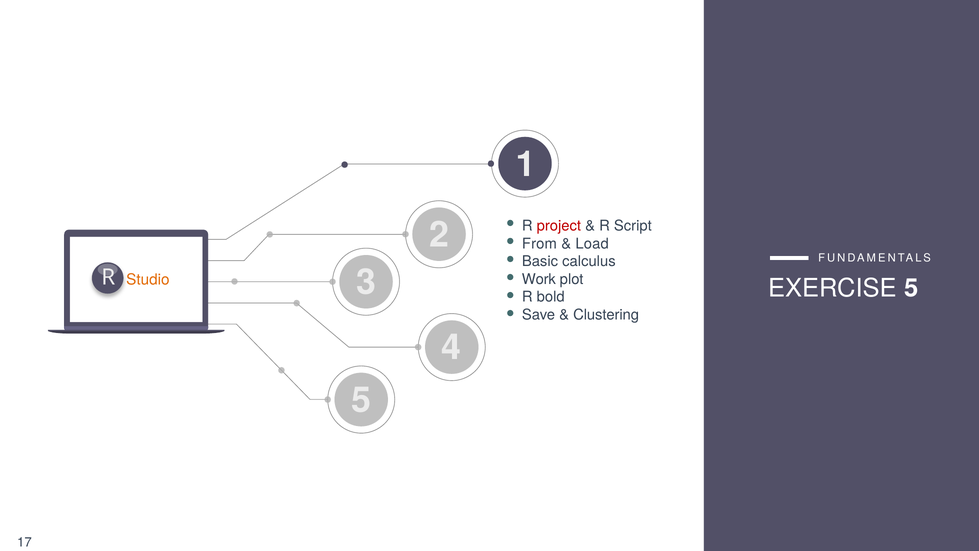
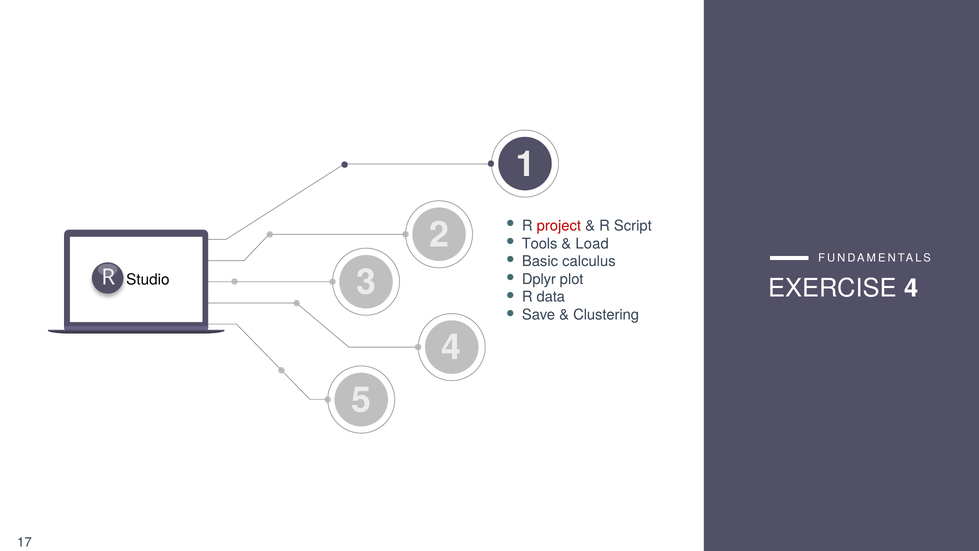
From: From -> Tools (540, 244)
Studio colour: orange -> black (148, 279)
Work: Work -> Dplyr (539, 279)
EXERCISE 5: 5 -> 4 (911, 288)
bold: bold -> data (551, 297)
